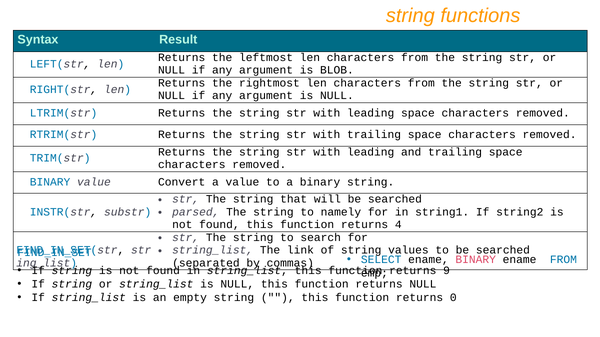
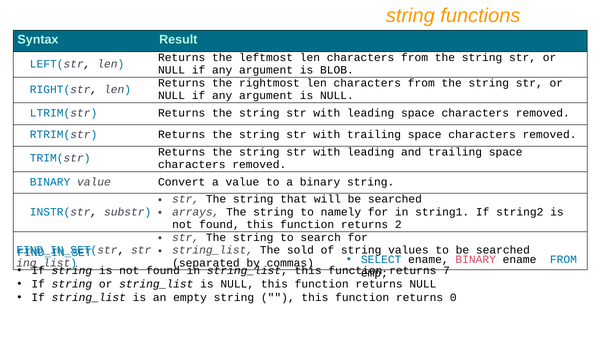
parsed: parsed -> arrays (196, 212)
4: 4 -> 2 (398, 225)
link: link -> sold (300, 250)
9: 9 -> 7 (447, 271)
